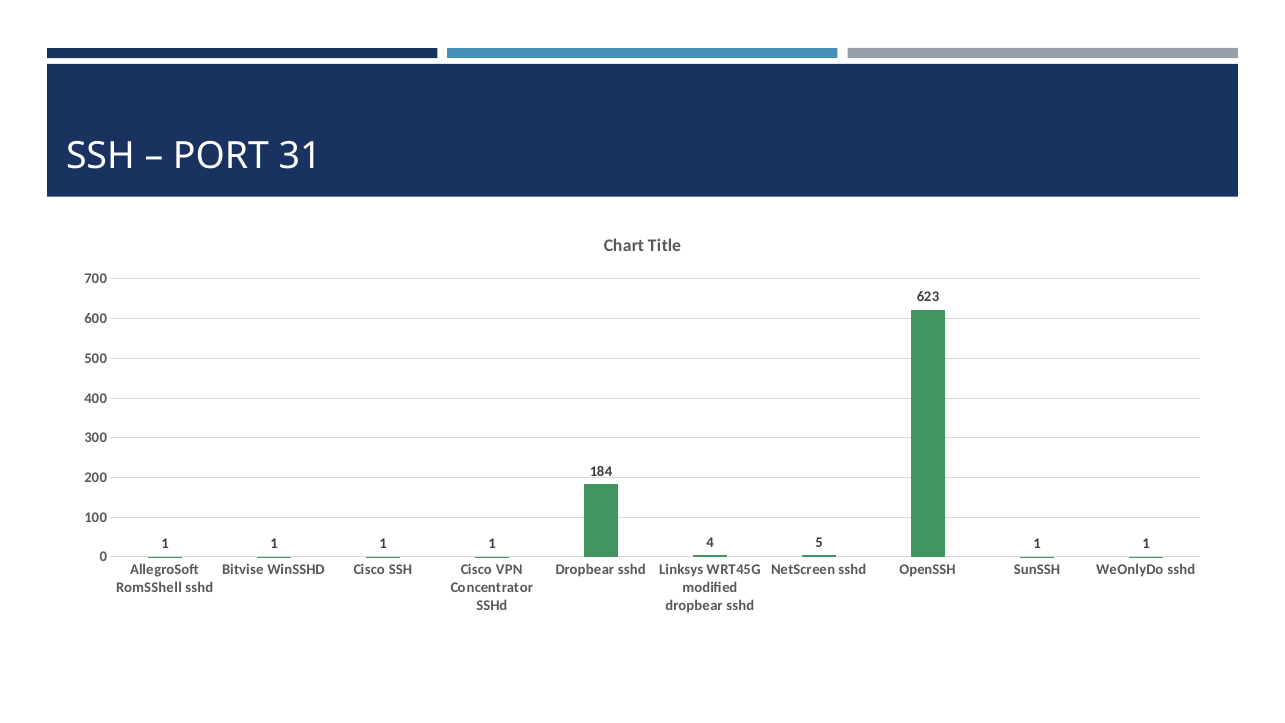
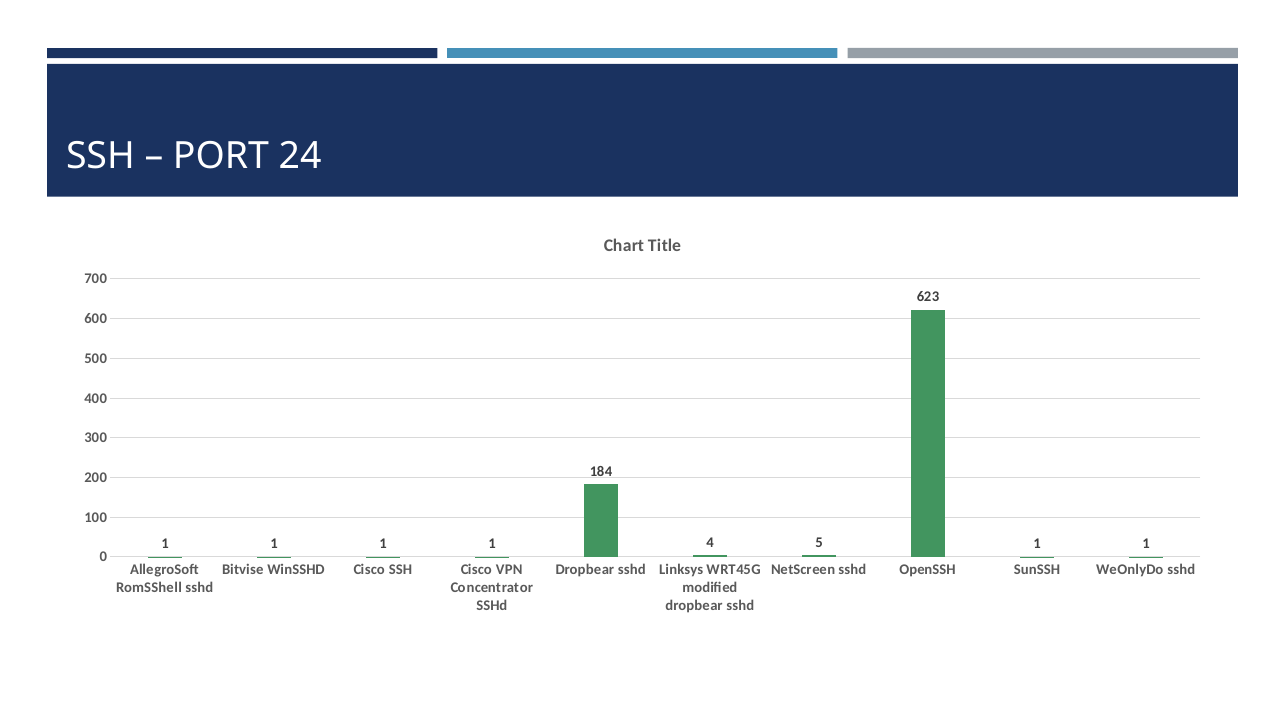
31: 31 -> 24 (300, 156)
